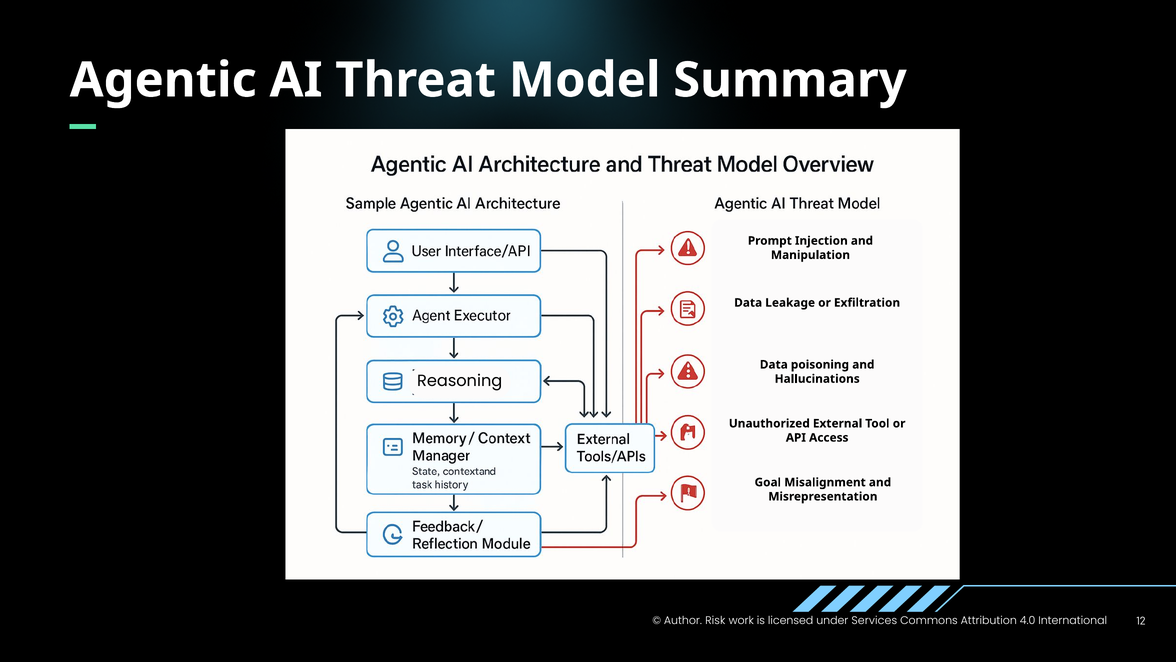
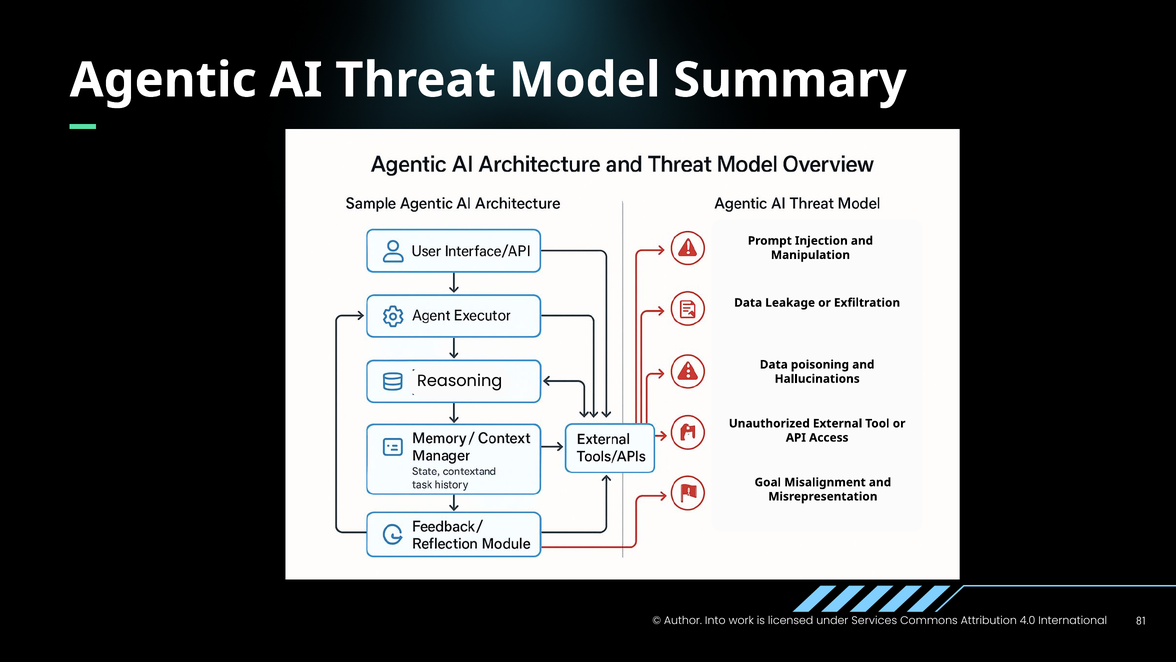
Risk: Risk -> Into (715, 620)
12: 12 -> 81 (1141, 621)
